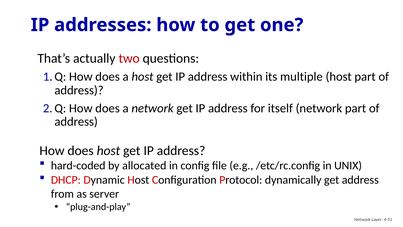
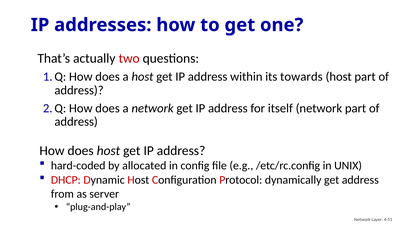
multiple: multiple -> towards (301, 77)
